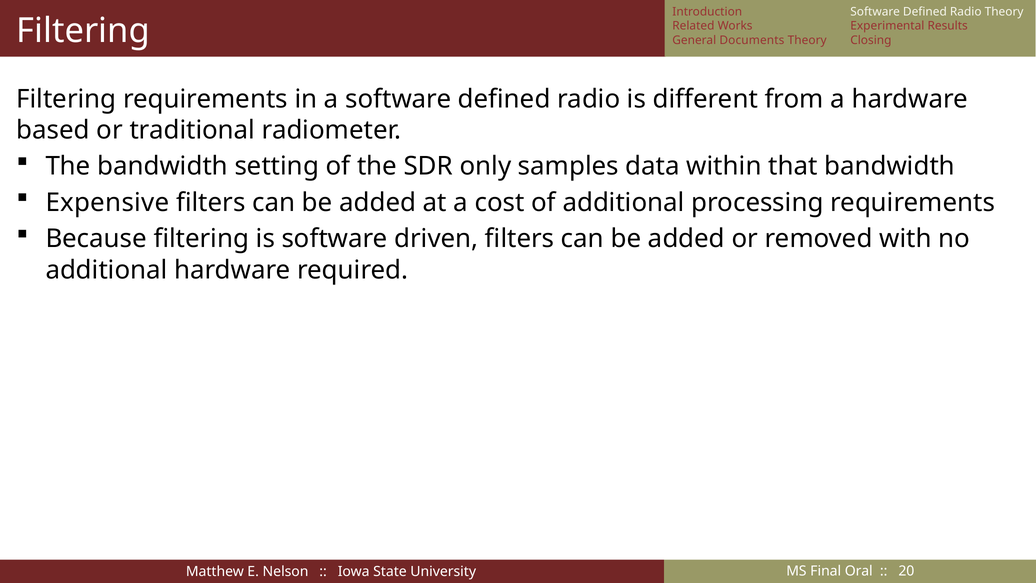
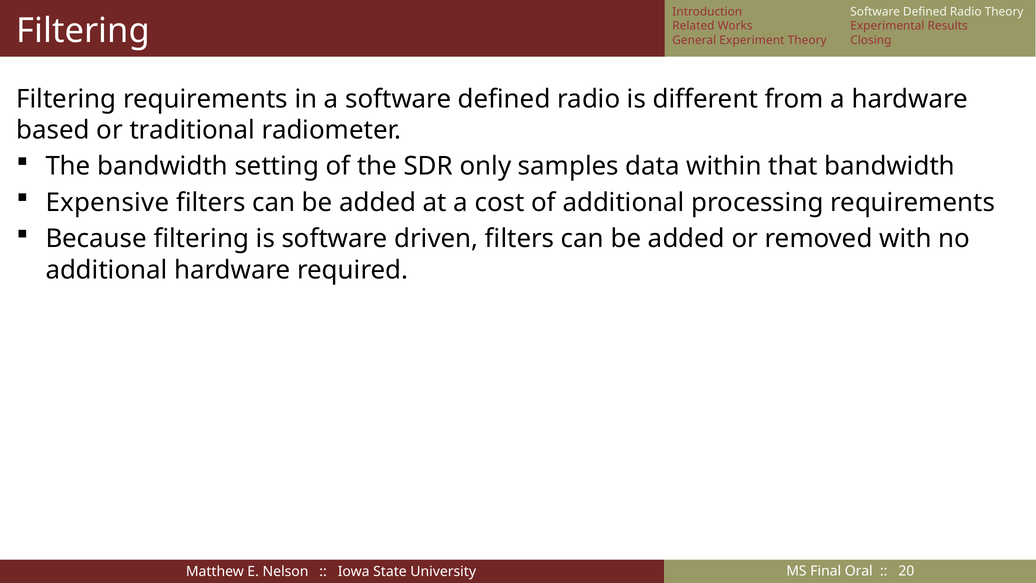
Documents: Documents -> Experiment (752, 40)
